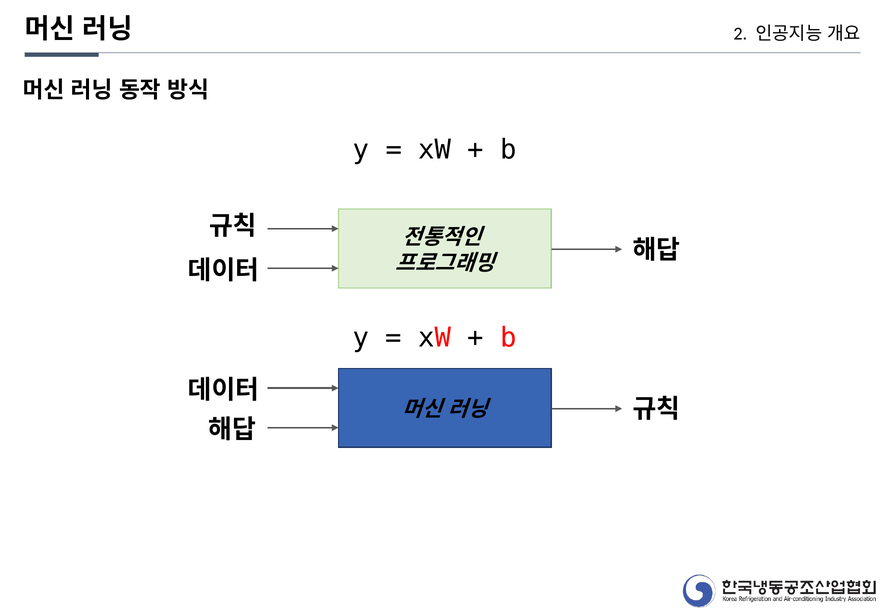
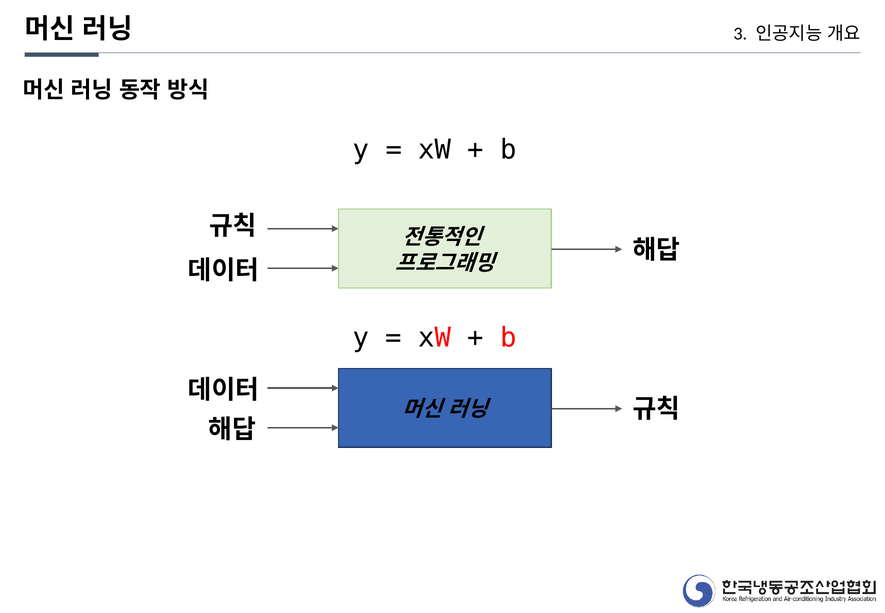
2: 2 -> 3 (740, 34)
